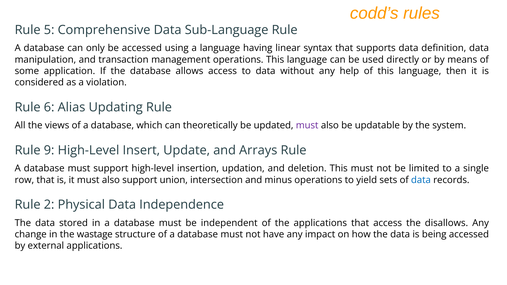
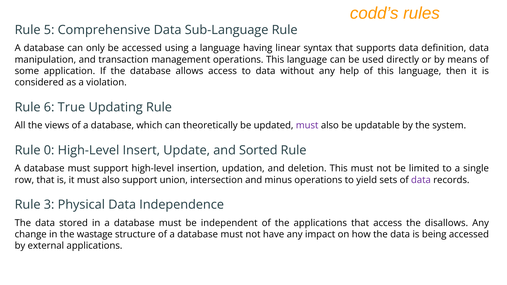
Alias: Alias -> True (71, 107)
9: 9 -> 0 (49, 150)
Arrays: Arrays -> Sorted (258, 150)
data colour: blue -> purple (421, 180)
2: 2 -> 3 (49, 205)
